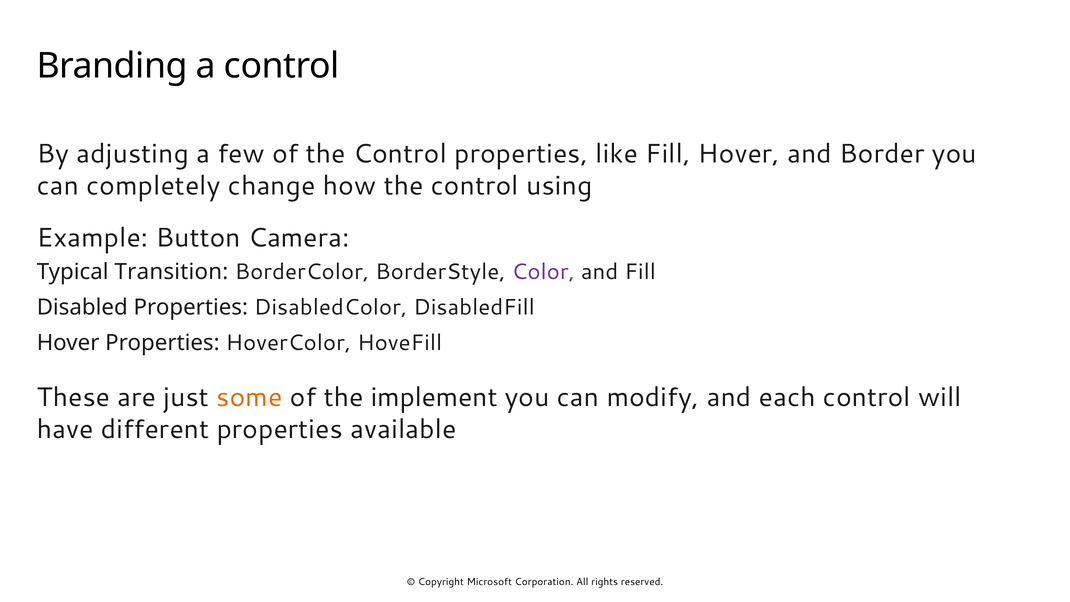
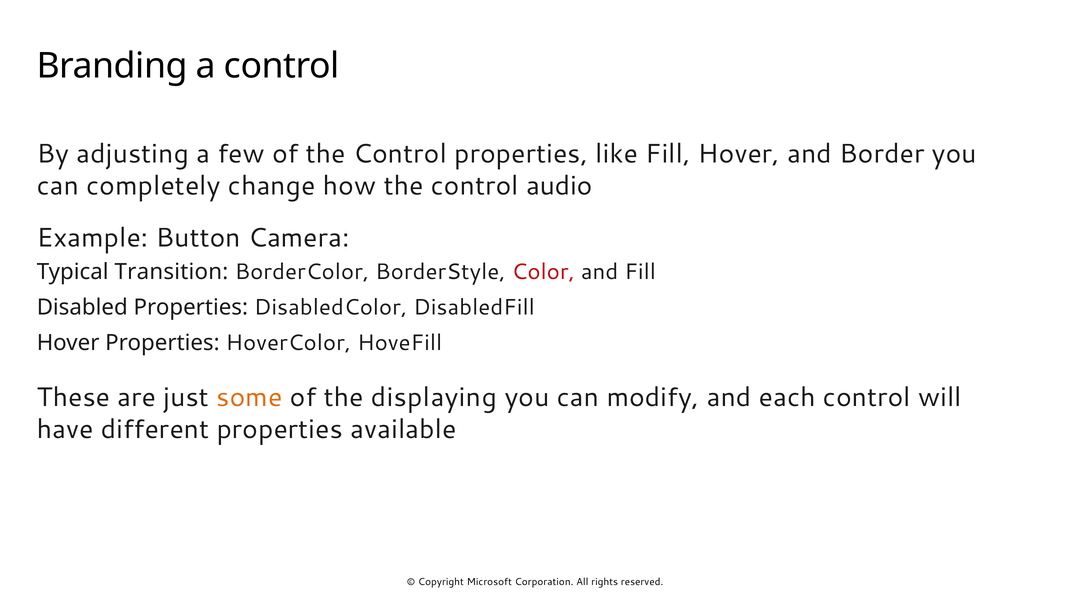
using: using -> audio (559, 186)
Color colour: purple -> red (543, 272)
implement: implement -> displaying (434, 397)
